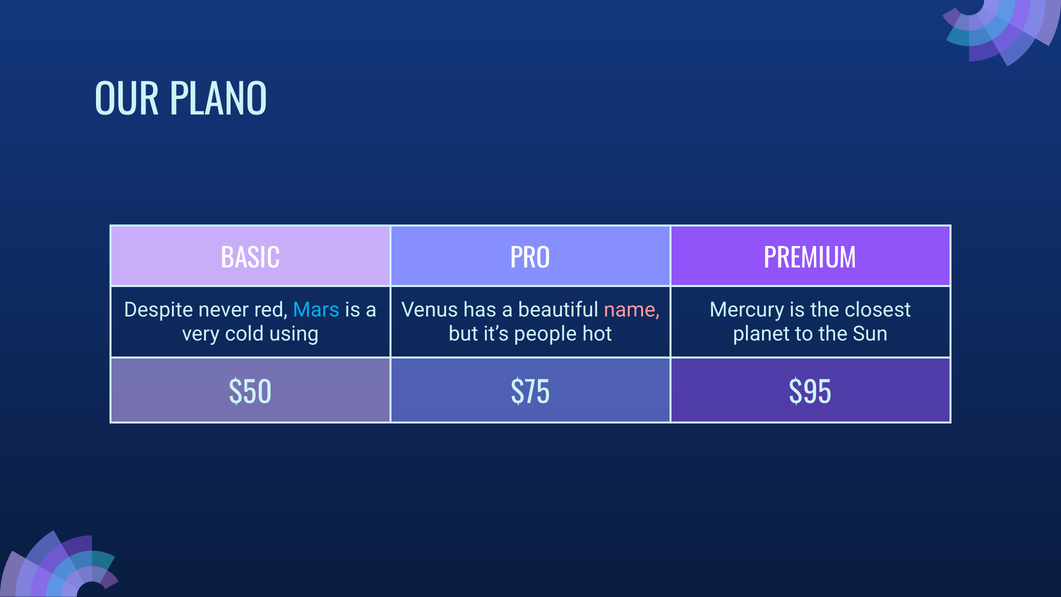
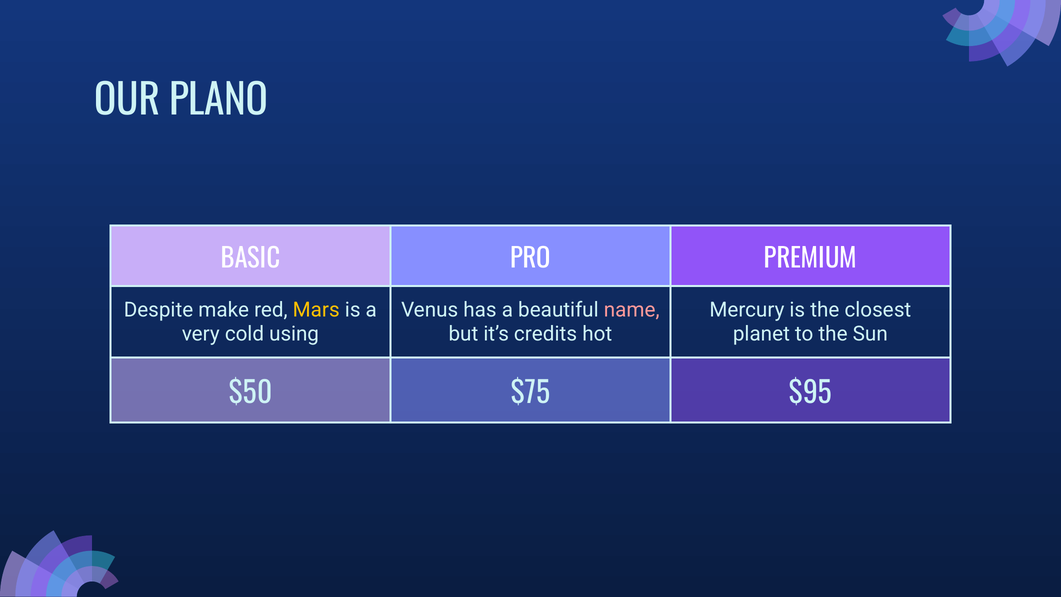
never: never -> make (224, 310)
Mars colour: light blue -> yellow (316, 310)
people: people -> credits (545, 334)
